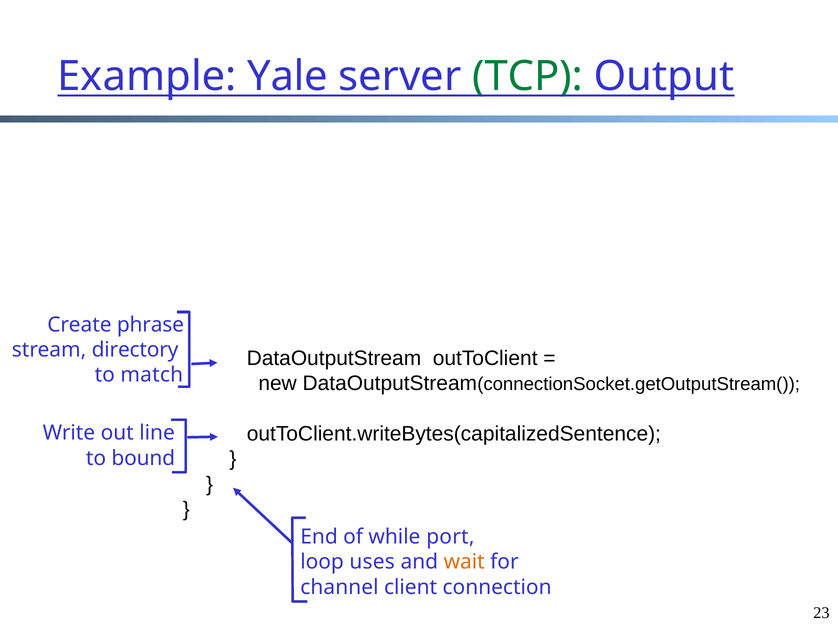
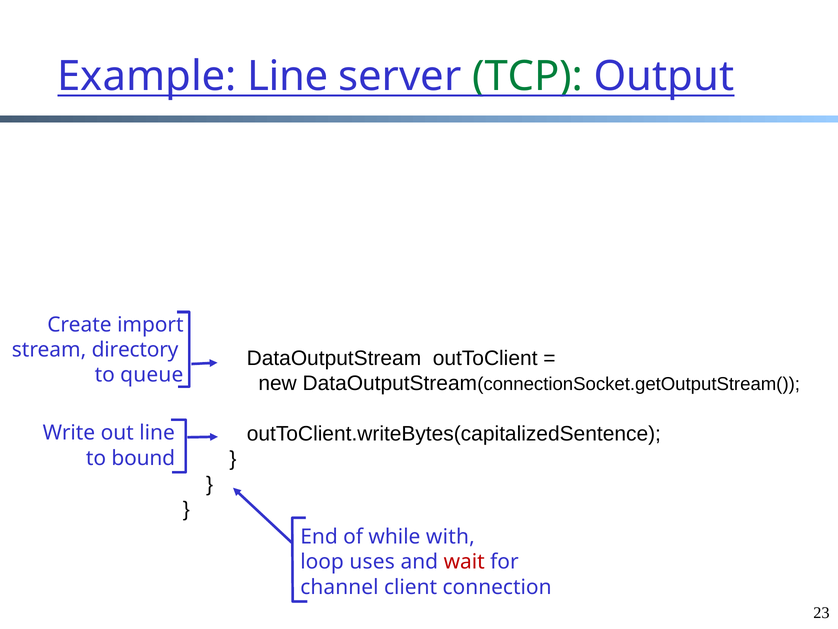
Example Yale: Yale -> Line (288, 76)
phrase: phrase -> import (150, 324)
match: match -> queue (152, 375)
port: port -> with (450, 536)
wait colour: orange -> red (464, 562)
